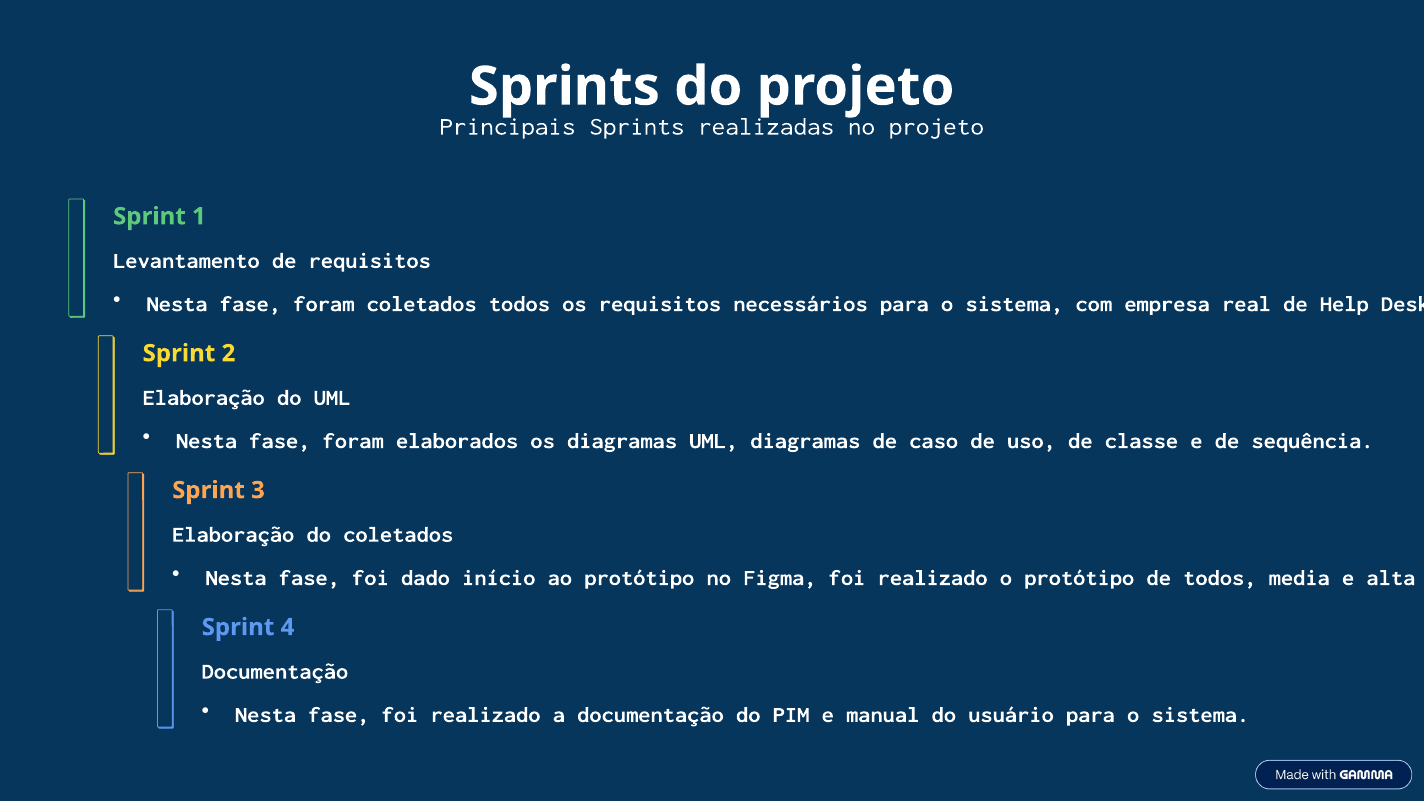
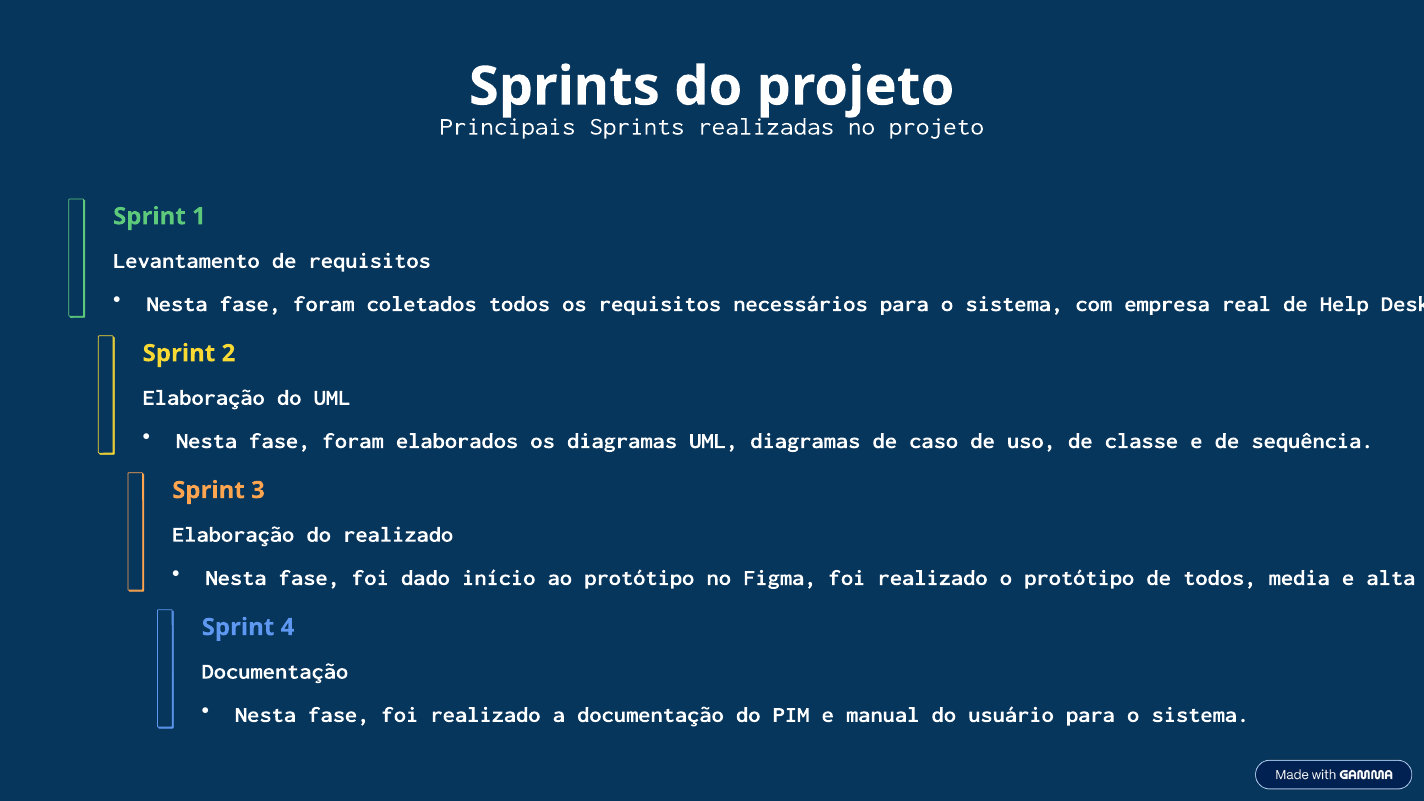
do coletados: coletados -> realizado (398, 534)
